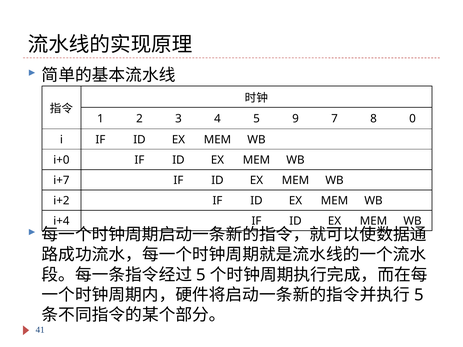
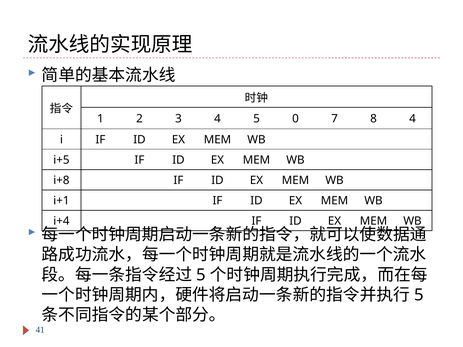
9: 9 -> 0 (295, 119)
8 0: 0 -> 4 (413, 119)
i+0: i+0 -> i+5 (61, 160)
i+7: i+7 -> i+8 (61, 181)
i+2: i+2 -> i+1 (61, 201)
